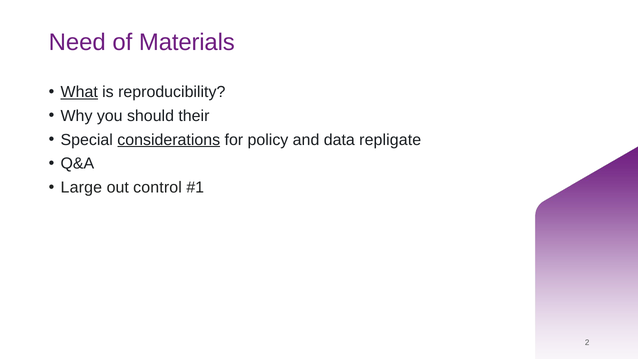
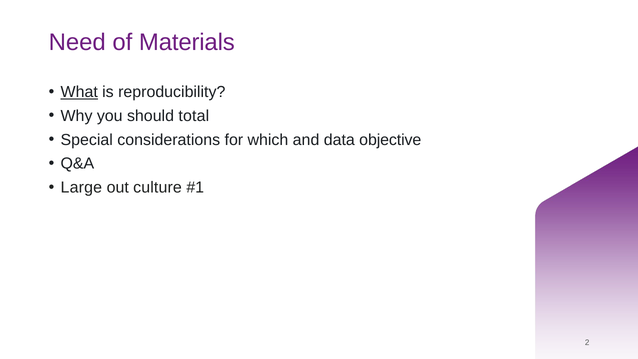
their: their -> total (194, 116)
considerations underline: present -> none (169, 140)
policy: policy -> which (268, 140)
repligate: repligate -> objective (390, 140)
control: control -> culture (158, 187)
